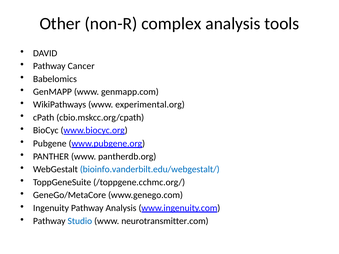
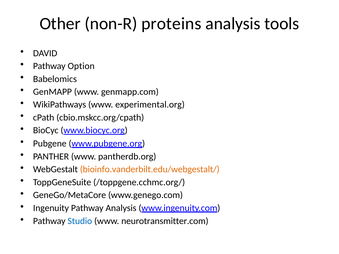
complex: complex -> proteins (171, 24)
Cancer: Cancer -> Option (81, 66)
bioinfo.vanderbilt.edu/webgestalt/ colour: blue -> orange (150, 170)
